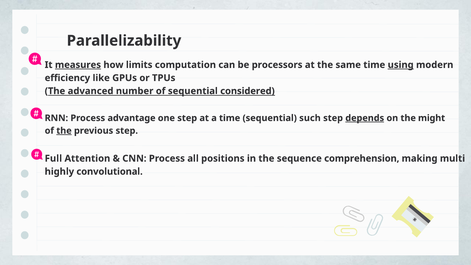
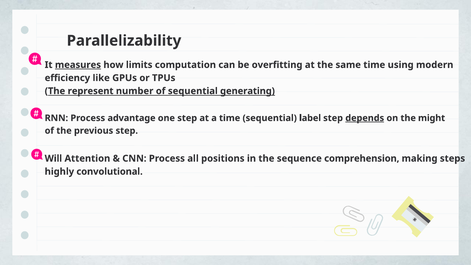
processors: processors -> overfitting (277, 65)
using underline: present -> none (401, 65)
advanced: advanced -> represent (91, 91)
considered: considered -> generating (247, 91)
such: such -> label (310, 118)
the underline: present -> none (64, 131)
Full: Full -> Will (53, 158)
multi: multi -> steps (453, 158)
